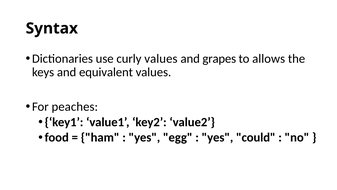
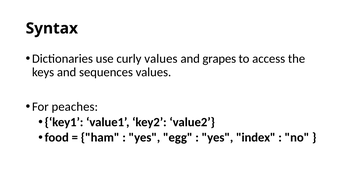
allows: allows -> access (269, 58)
equivalent: equivalent -> sequences (106, 72)
could: could -> index (256, 137)
